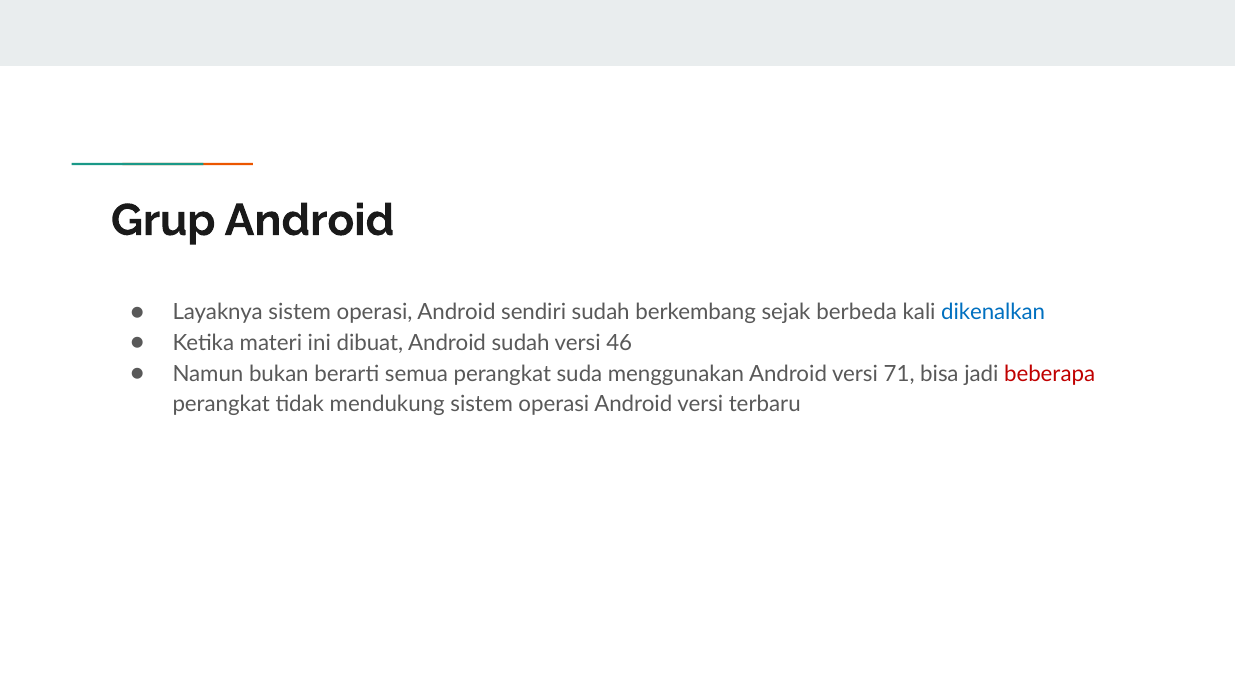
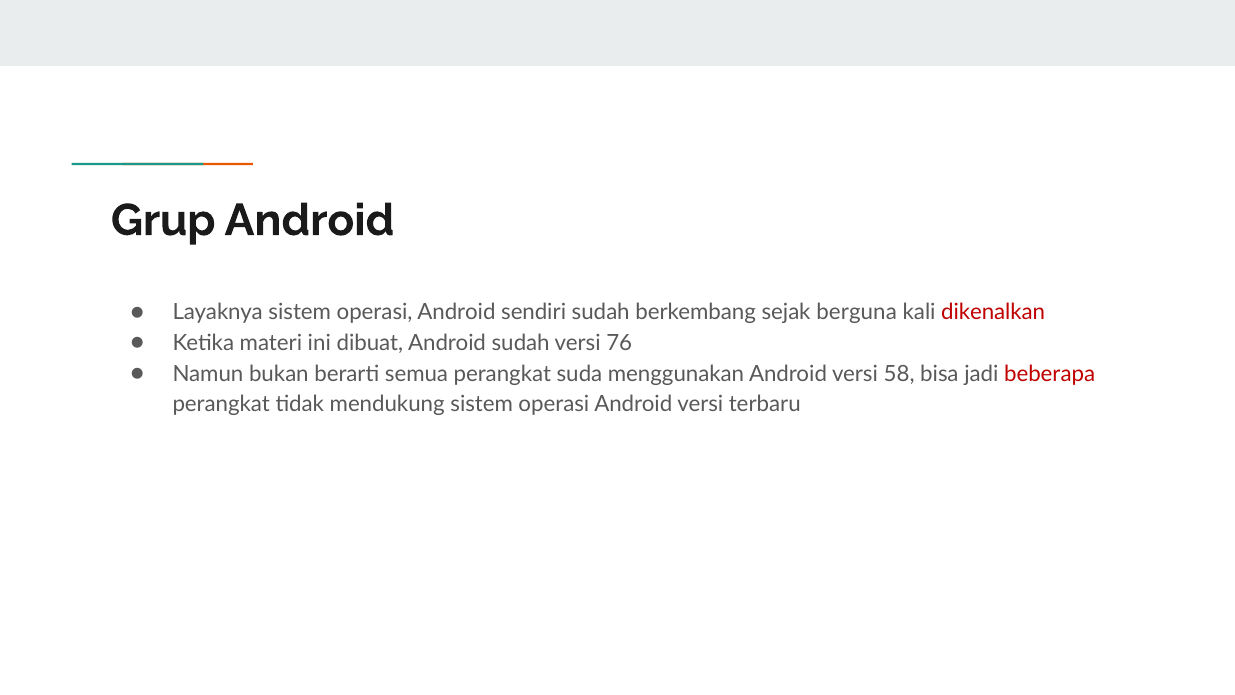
berbeda: berbeda -> berguna (857, 312)
dikenalkan colour: blue -> red (993, 312)
46: 46 -> 76 (619, 343)
71: 71 -> 58 (899, 374)
